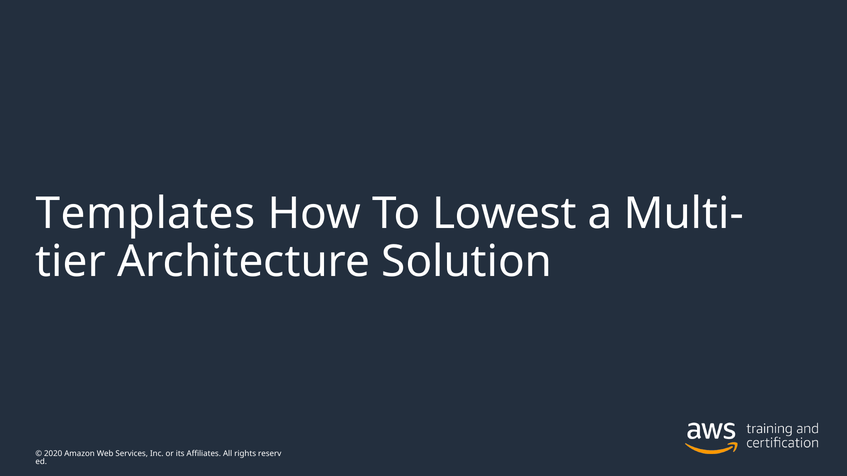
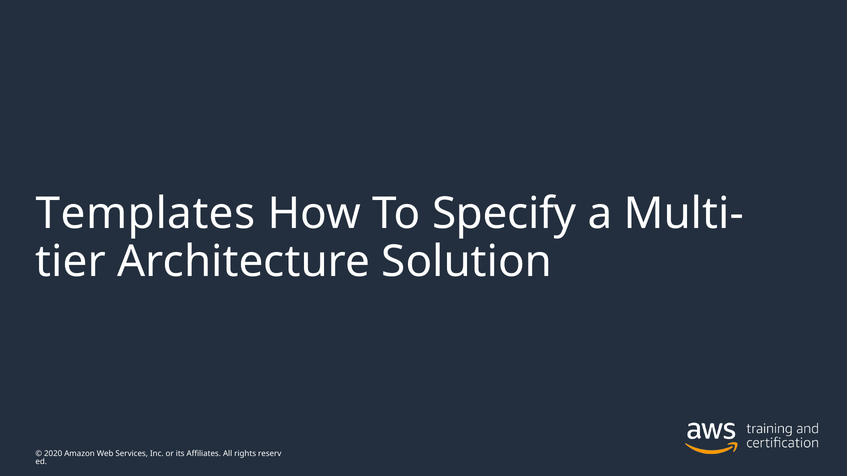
Lowest: Lowest -> Specify (504, 214)
